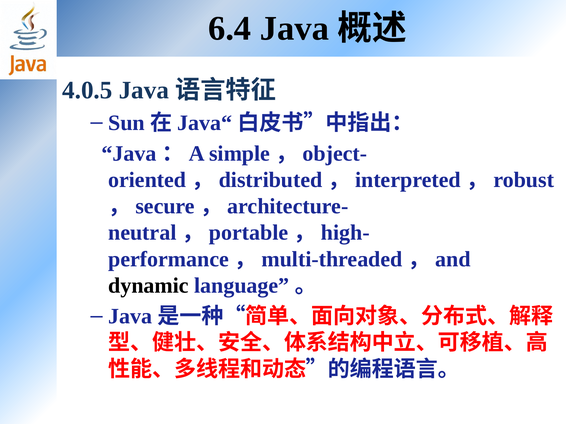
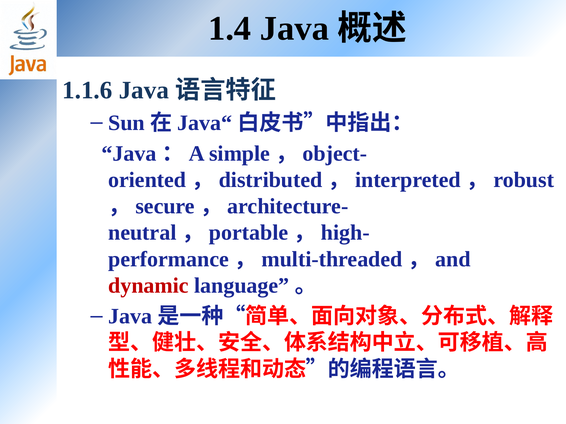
6.4: 6.4 -> 1.4 (230, 28)
4.0.5: 4.0.5 -> 1.1.6 (87, 90)
dynamic colour: black -> red (148, 286)
